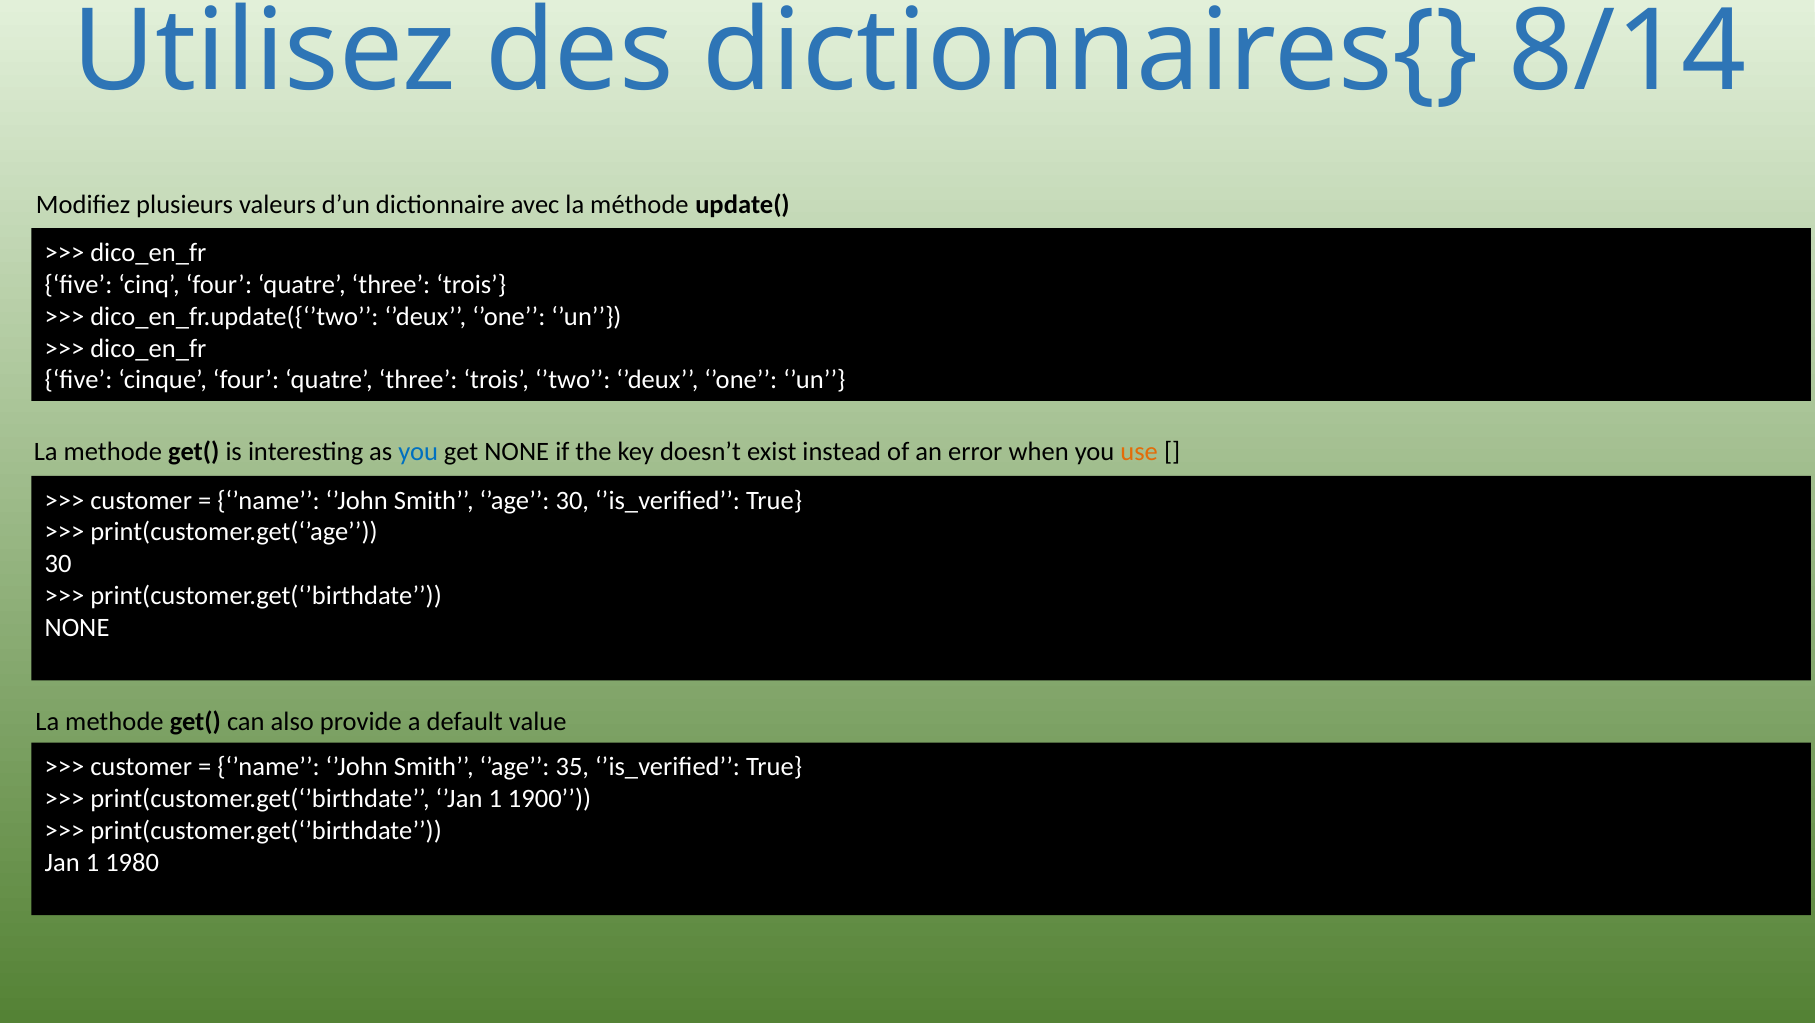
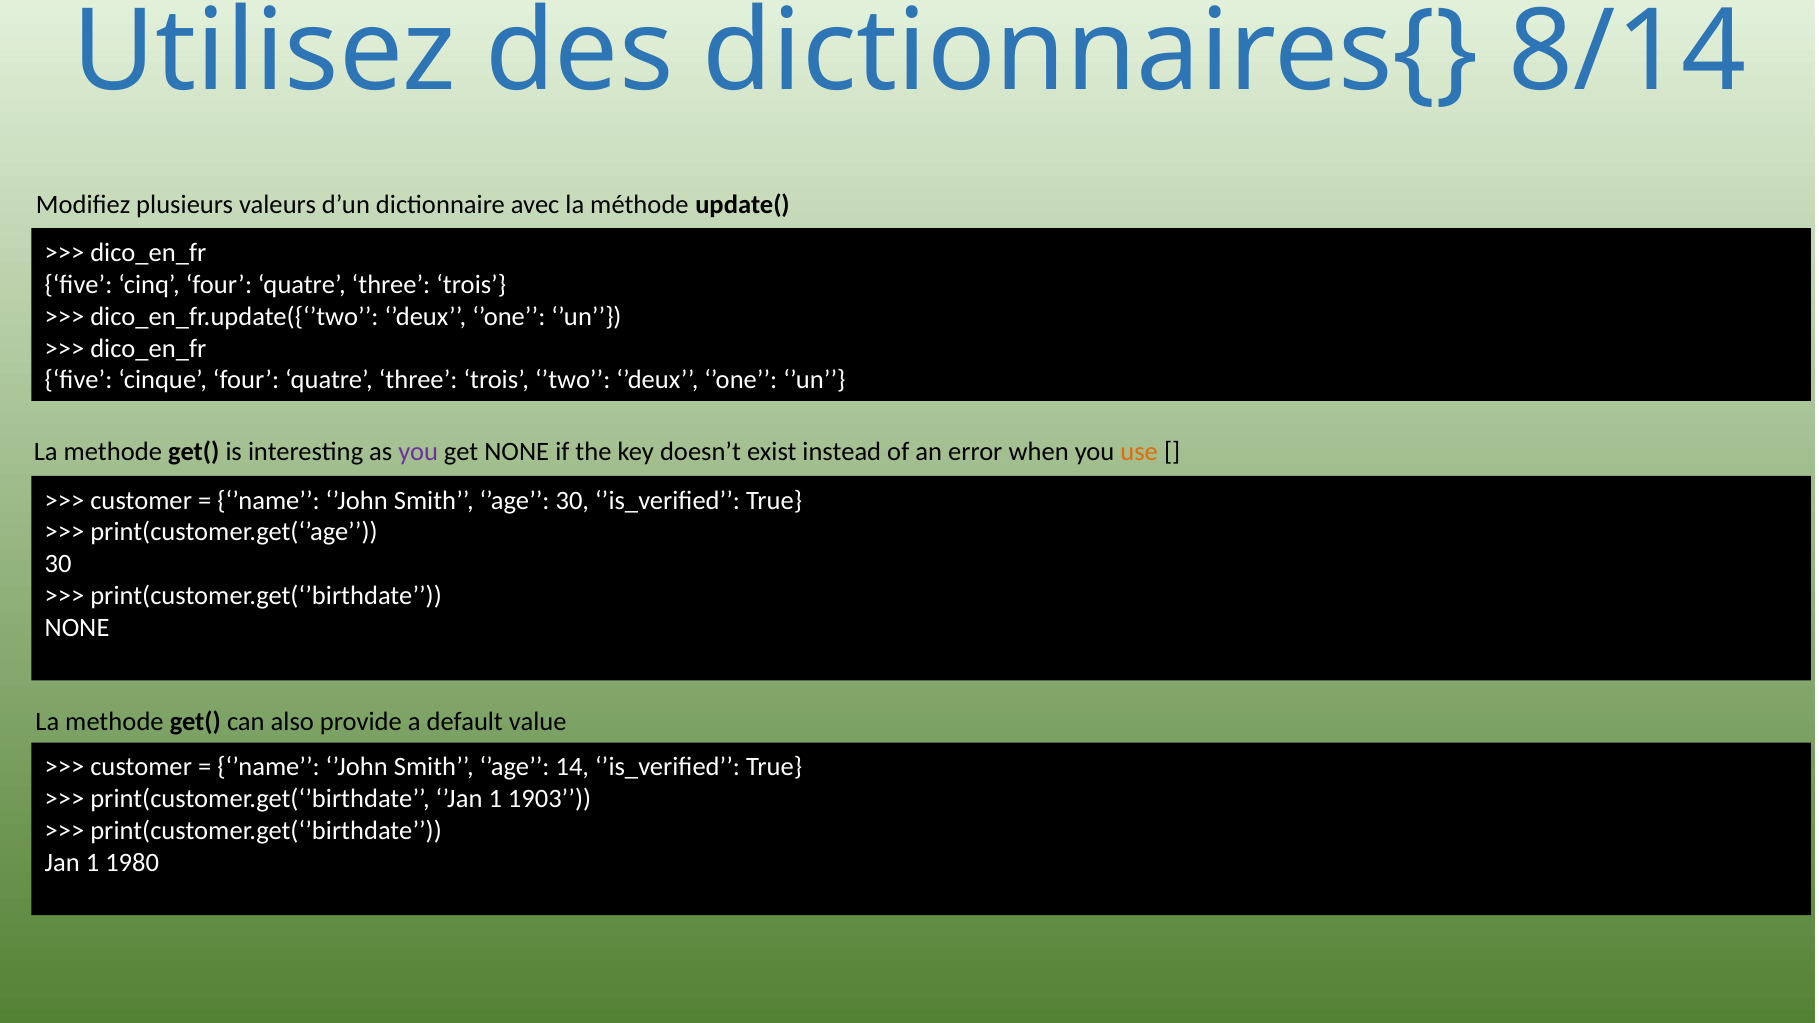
you colour: blue -> purple (418, 452)
35: 35 -> 14 (572, 767)
1900: 1900 -> 1903 (550, 799)
